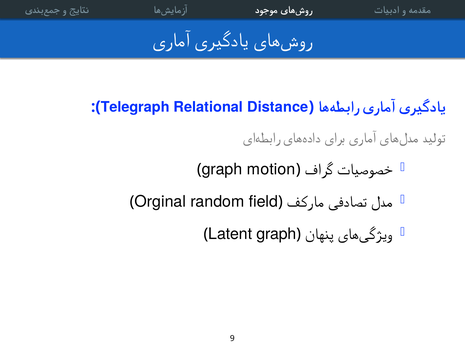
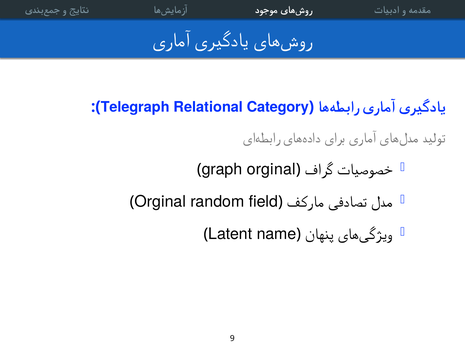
Distance: Distance -> Category (278, 107)
graph motion: motion -> orginal (271, 169)
Latent graph: graph -> name (276, 234)
